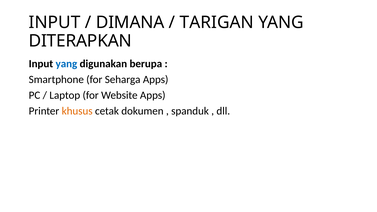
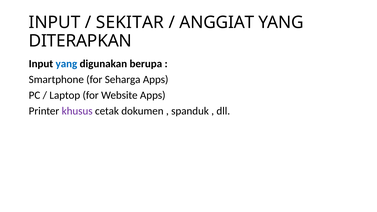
DIMANA: DIMANA -> SEKITAR (130, 22)
TARIGAN: TARIGAN -> ANGGIAT (217, 22)
khusus colour: orange -> purple (77, 111)
